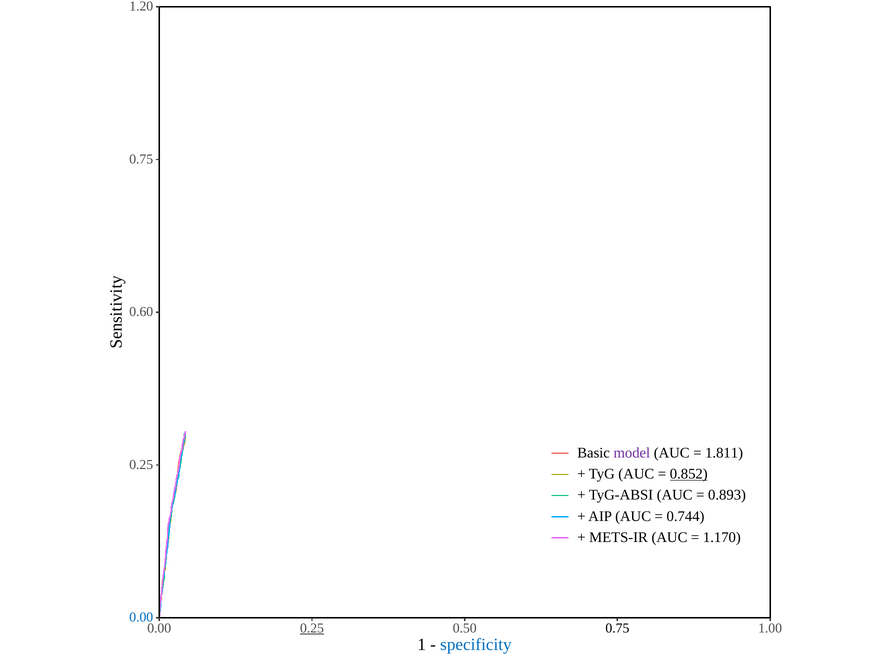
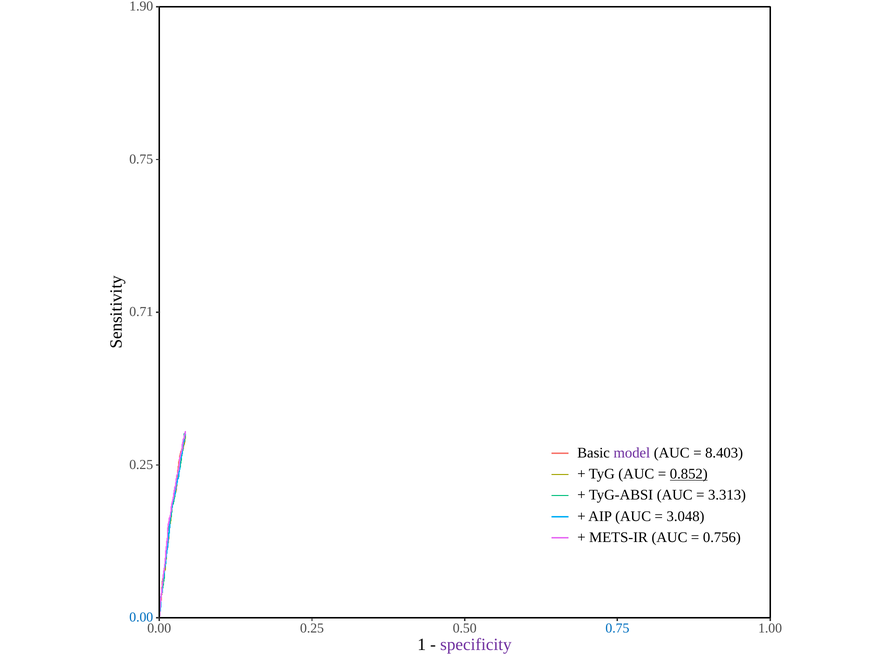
1.20: 1.20 -> 1.90 (141, 6)
0.60: 0.60 -> 0.71 (141, 312)
1.811: 1.811 -> 8.403 (724, 453)
0.893: 0.893 -> 3.313 (727, 495)
0.744: 0.744 -> 3.048 (686, 516)
1.170: 1.170 -> 0.756 (722, 537)
0.25 underline: present -> none (312, 628)
0.75 colour: black -> blue (617, 628)
specificity colour: blue -> purple (476, 644)
